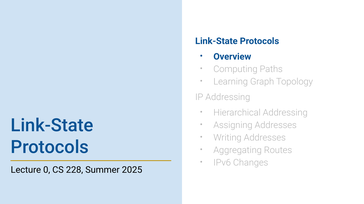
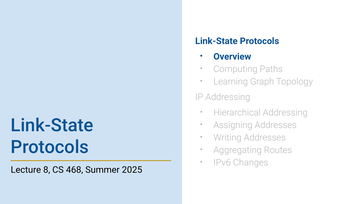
0: 0 -> 8 (47, 170)
228: 228 -> 468 (75, 170)
